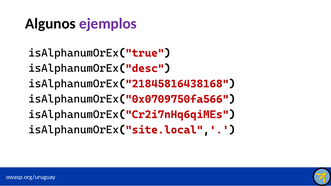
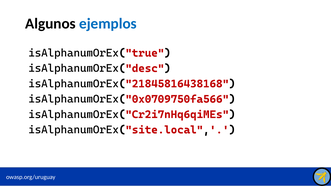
ejemplos colour: purple -> blue (108, 24)
